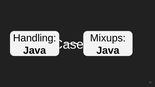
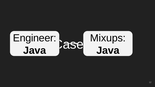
Handling: Handling -> Engineer (35, 38)
